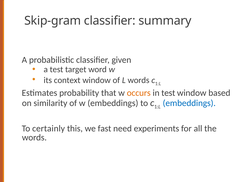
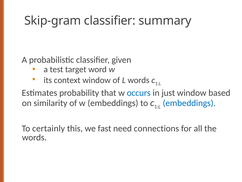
occurs colour: orange -> blue (139, 93)
in test: test -> just (168, 93)
experiments: experiments -> connections (156, 128)
